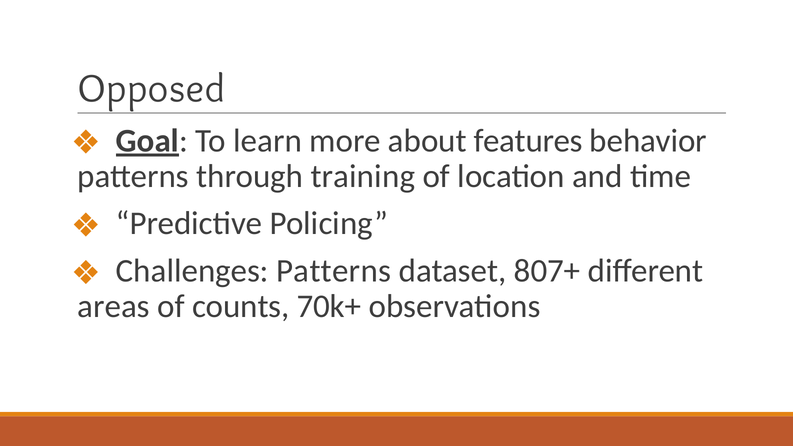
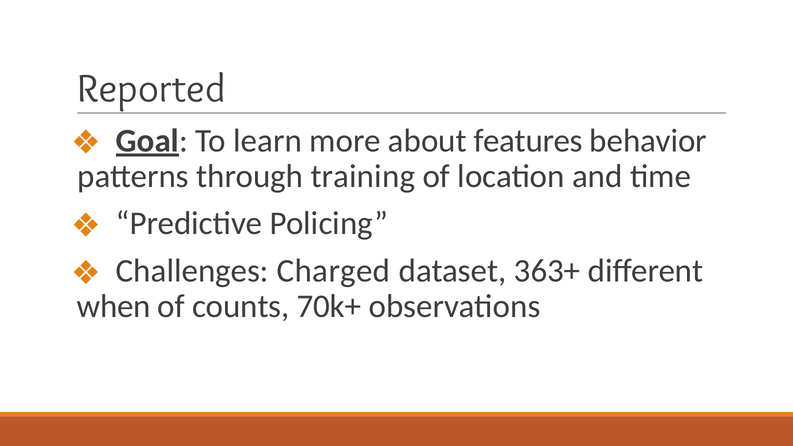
Opposed: Opposed -> Reported (151, 89)
Challenges Patterns: Patterns -> Charged (334, 271)
807+: 807+ -> 363+ (547, 271)
areas: areas -> when (114, 307)
